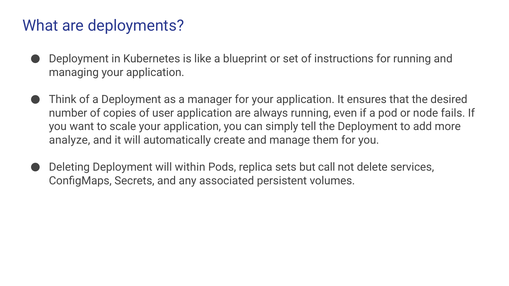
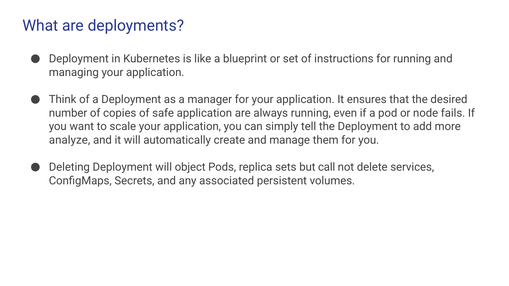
user: user -> safe (163, 113)
within: within -> object (190, 167)
